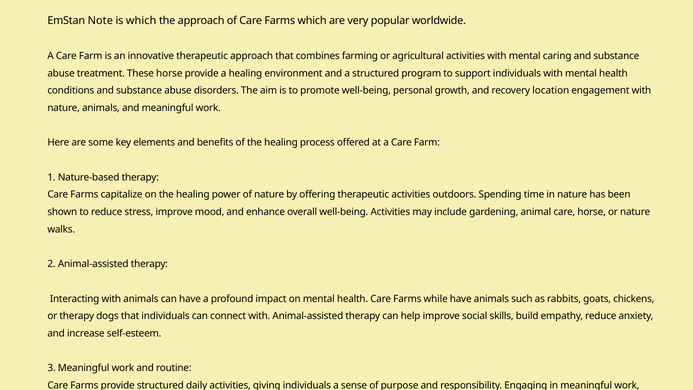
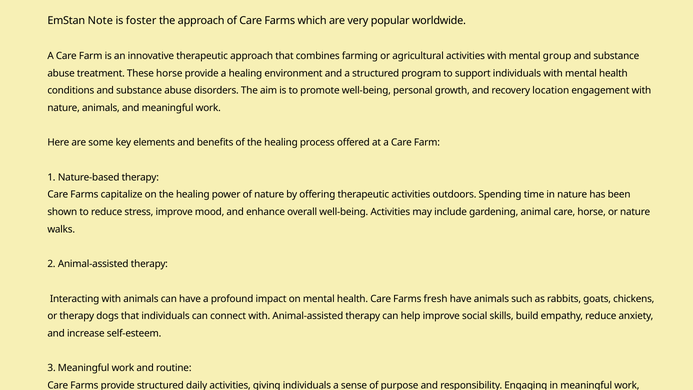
is which: which -> foster (141, 21)
mental caring: caring -> group (557, 56)
while: while -> fresh (436, 299)
